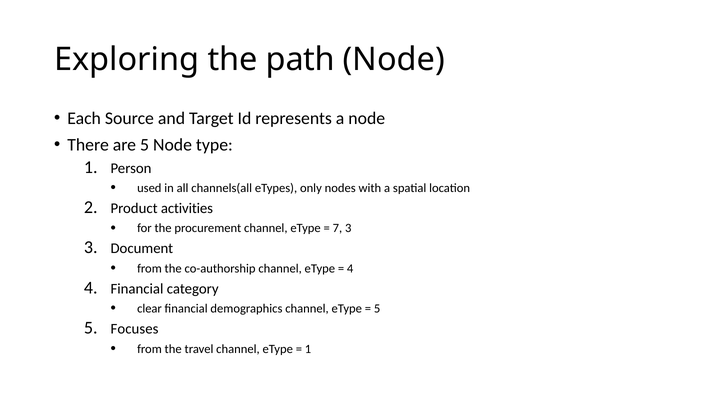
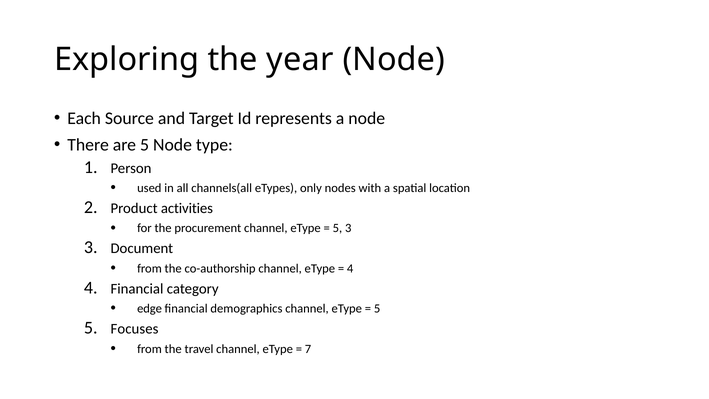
path: path -> year (300, 60)
7: 7 -> 5 (337, 228)
clear: clear -> edge (150, 309)
1: 1 -> 7 (308, 349)
